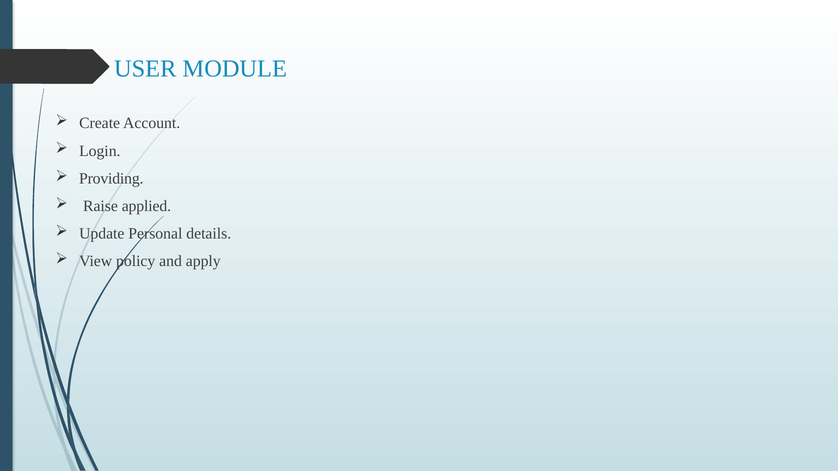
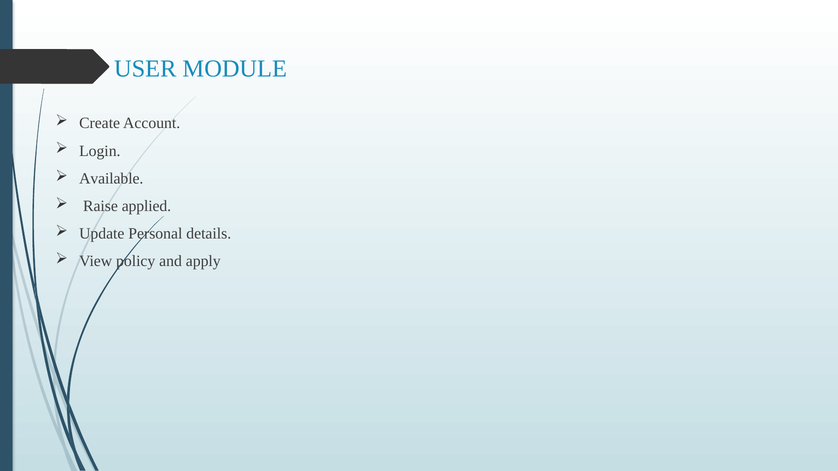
Providing: Providing -> Available (111, 179)
